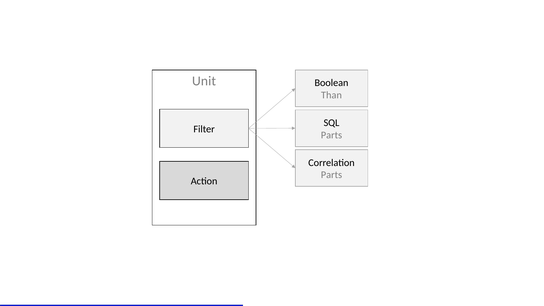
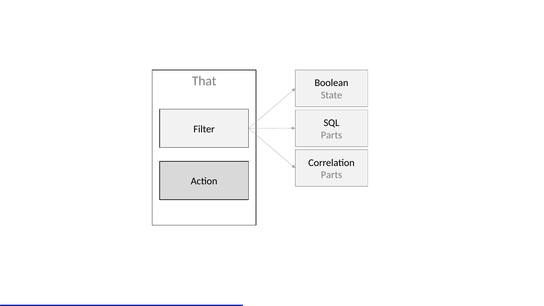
Unit: Unit -> That (204, 81)
Than: Than -> State (332, 95)
